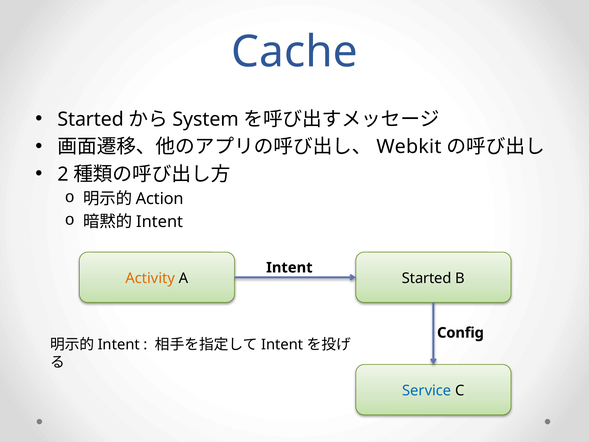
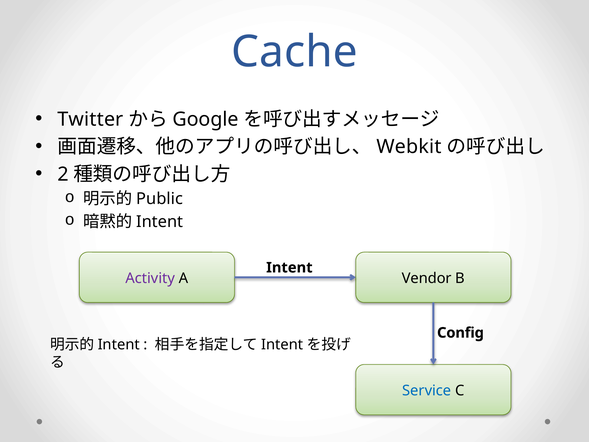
Started: Started -> Twitter (90, 119)
System: System -> Google (206, 119)
Action: Action -> Public (160, 199)
Activity colour: orange -> purple (150, 278)
A Started: Started -> Vendor (427, 278)
